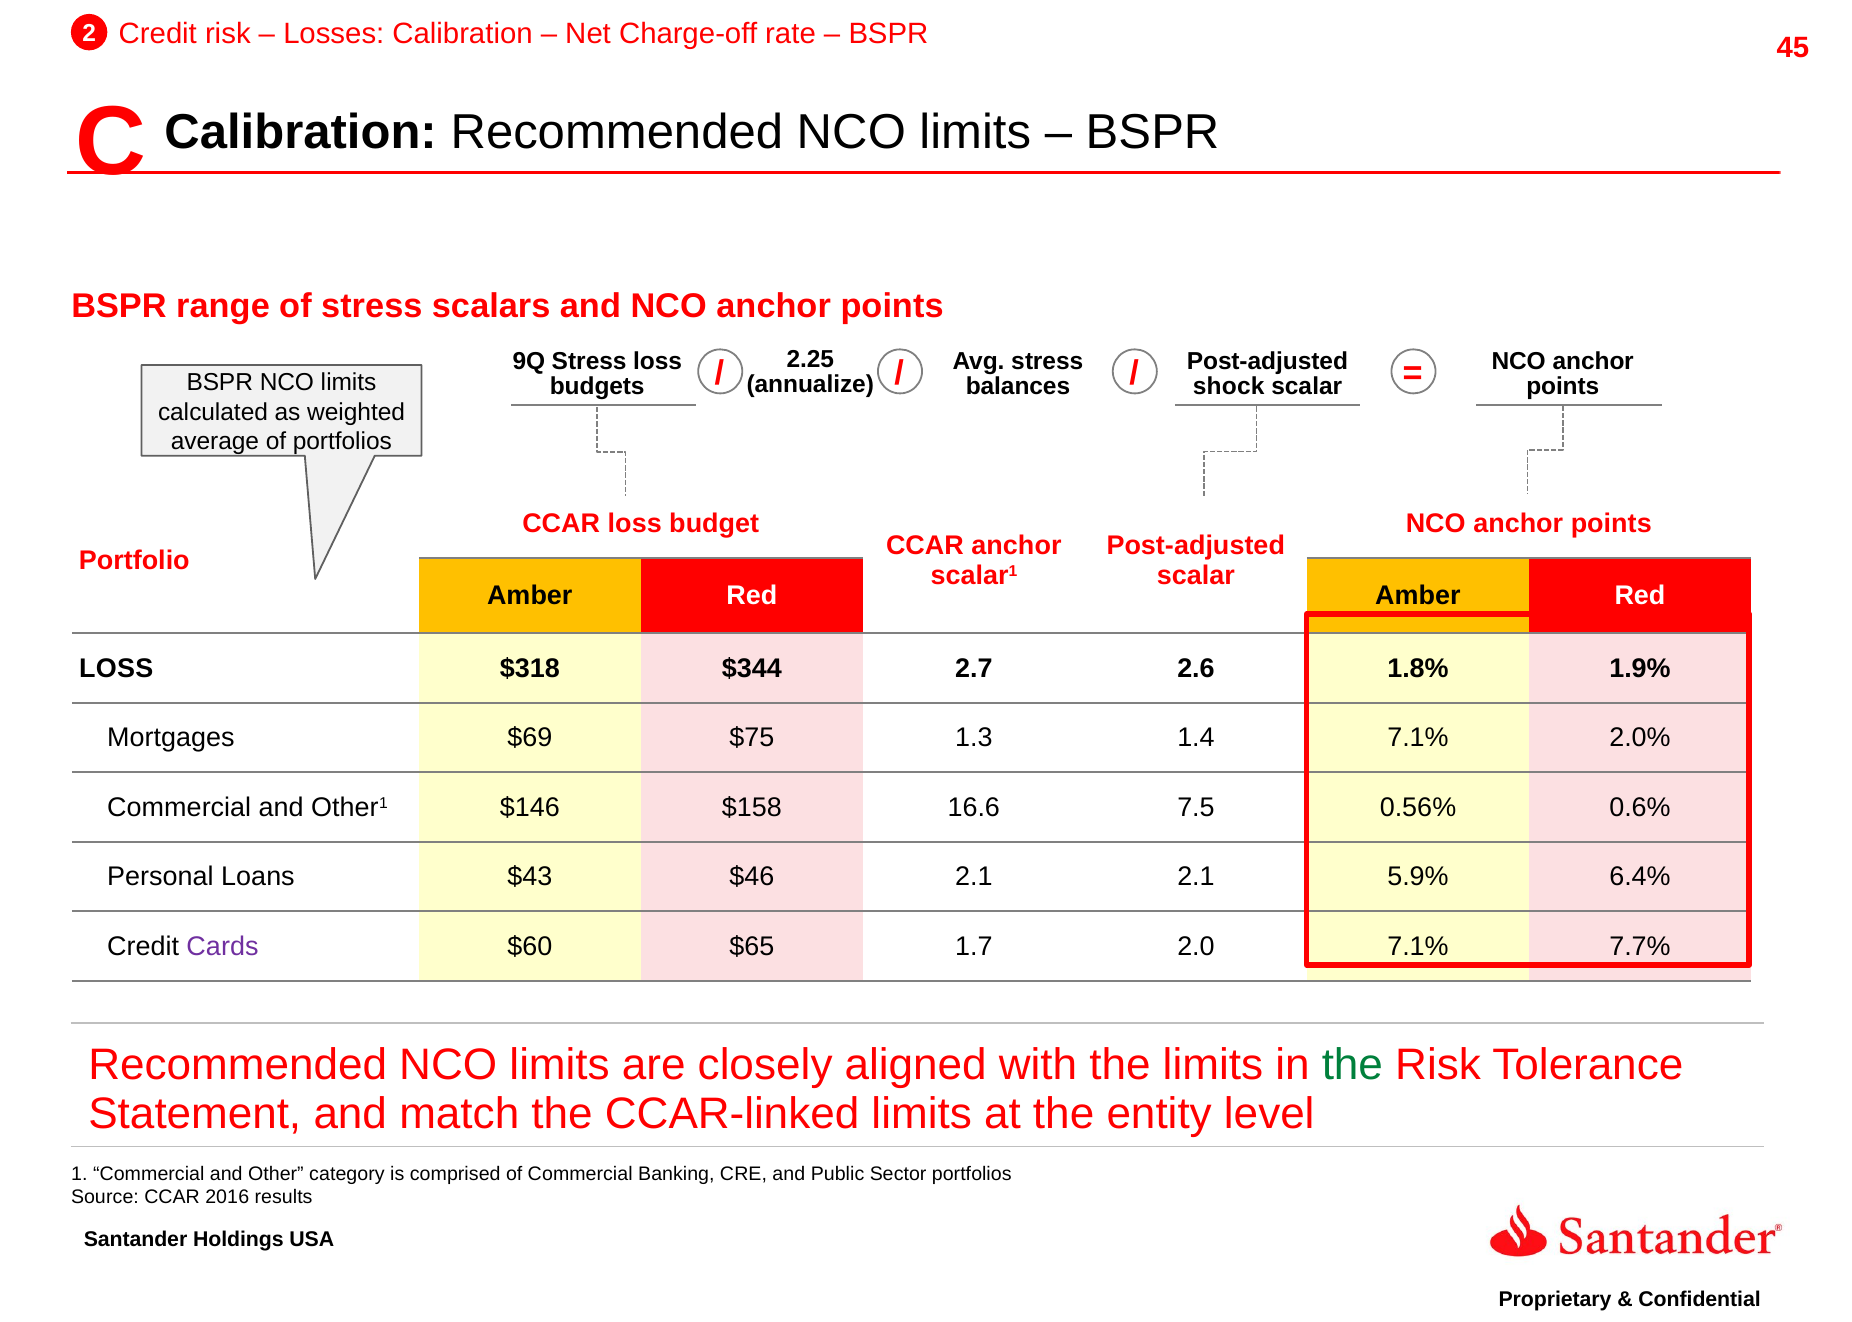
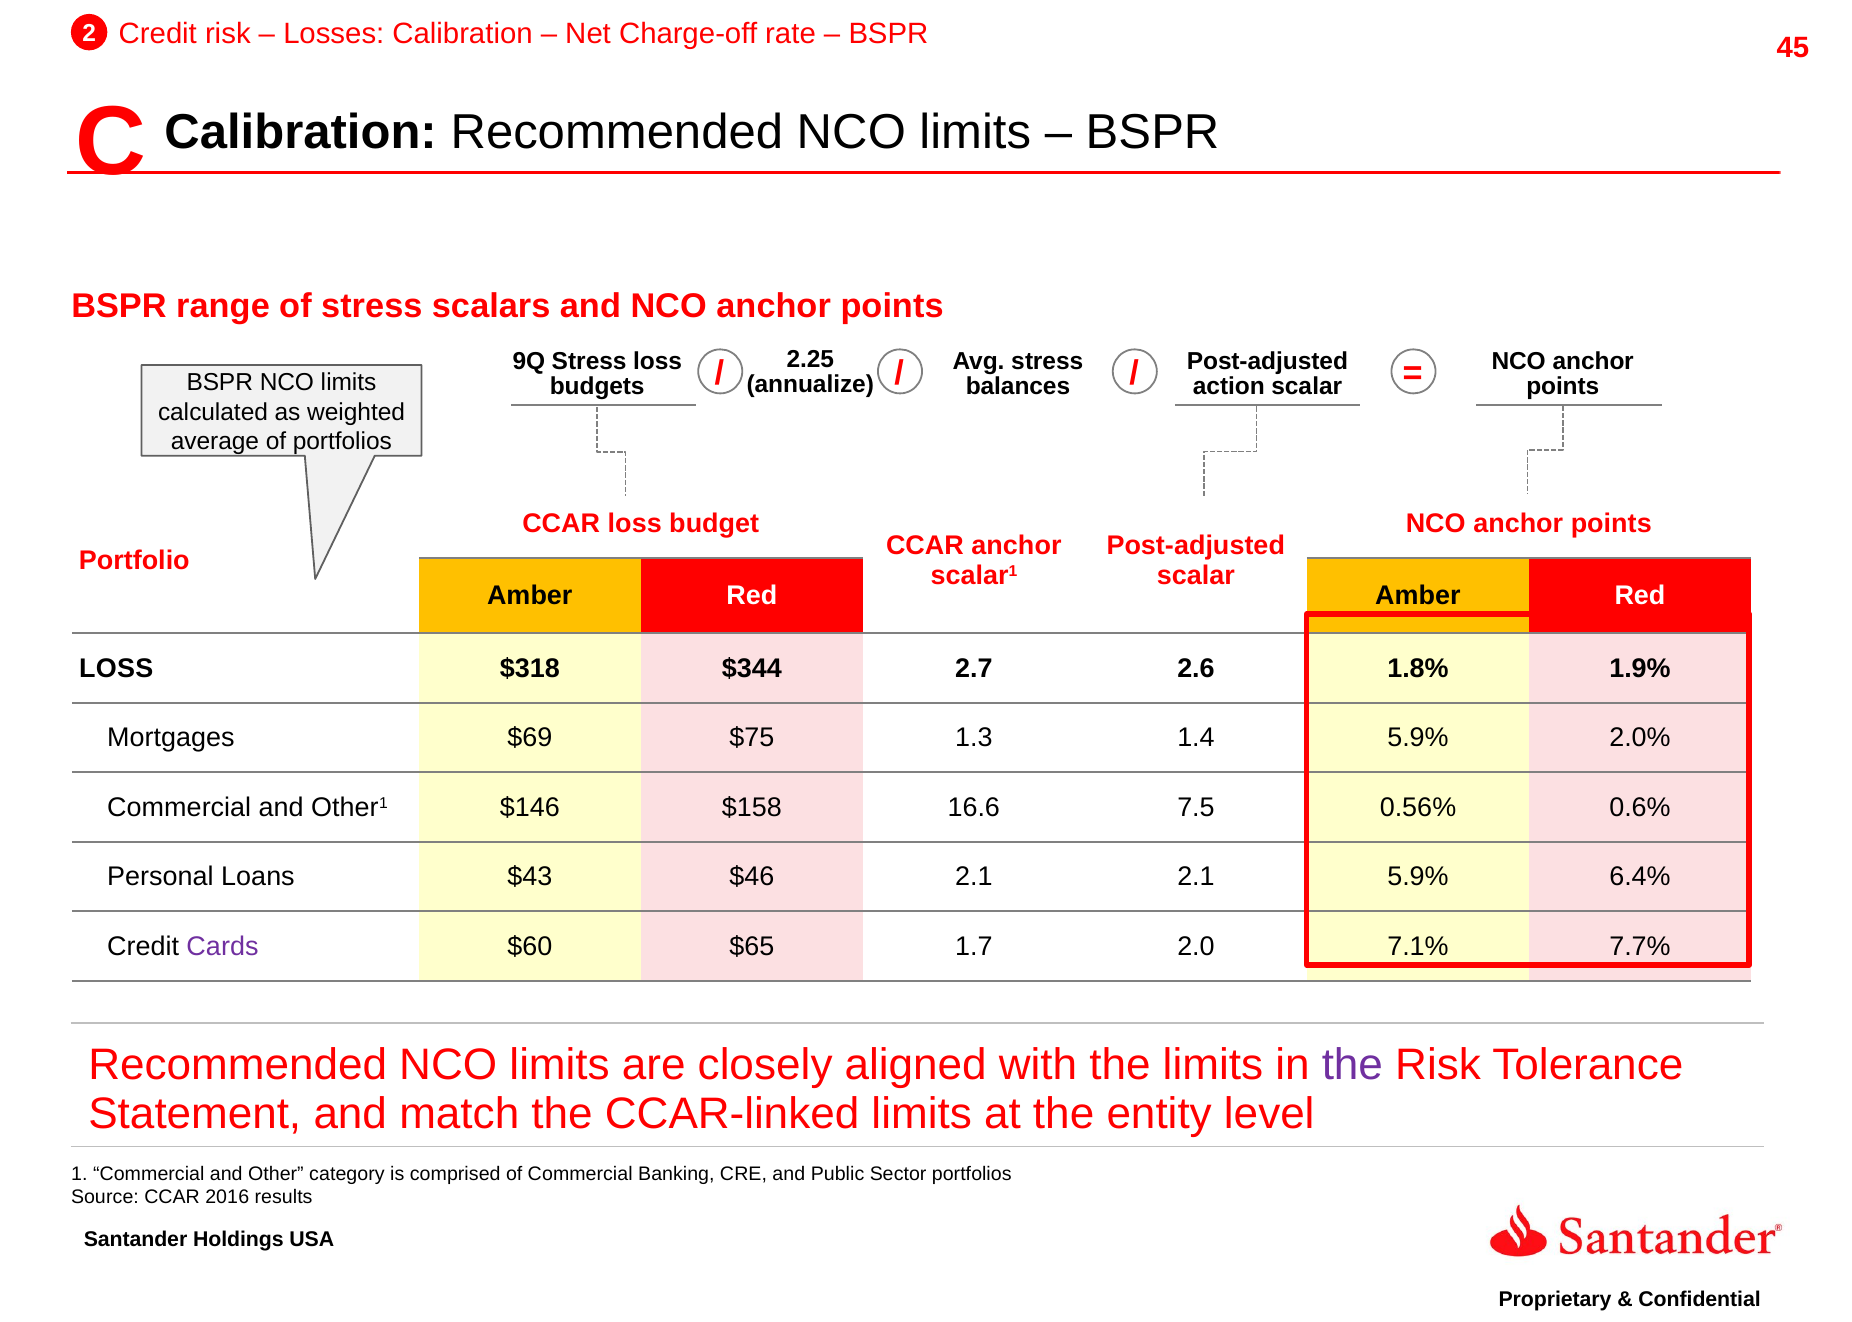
shock: shock -> action (1229, 386)
1.4 7.1%: 7.1% -> 5.9% (1418, 738)
the colour: green -> purple (1352, 1065)
